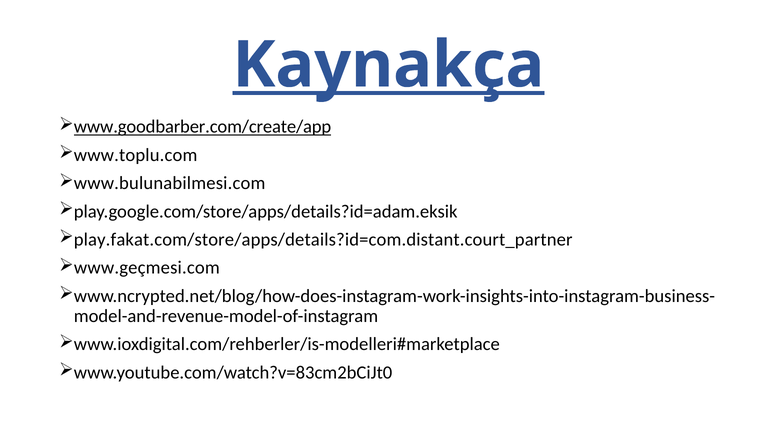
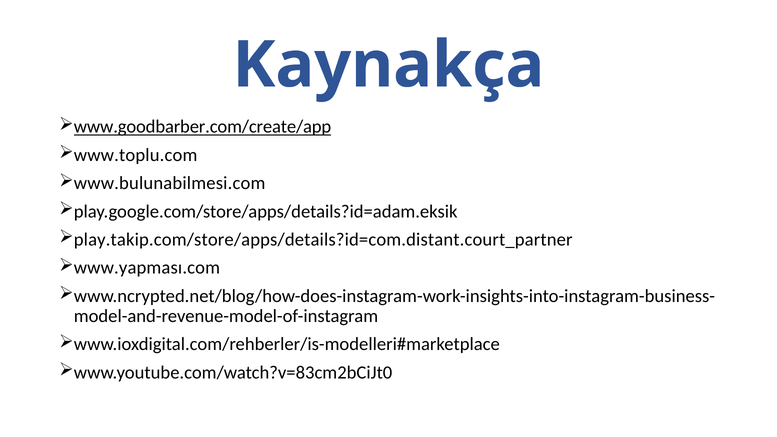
Kaynakça underline: present -> none (388, 65)
play.fakat.com/store/apps/details?id=com.distant.court_partner: play.fakat.com/store/apps/details?id=com.distant.court_partner -> play.takip.com/store/apps/details?id=com.distant.court_partner (323, 240)
www.geçmesi.com: www.geçmesi.com -> www.yapması.com (147, 268)
